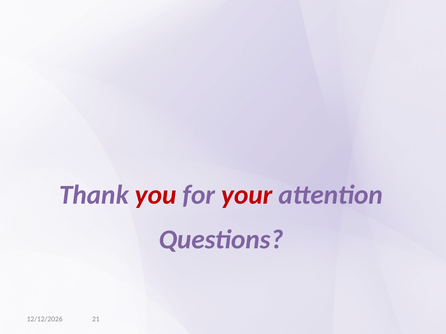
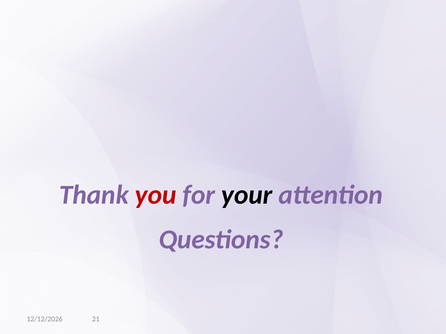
your colour: red -> black (247, 195)
